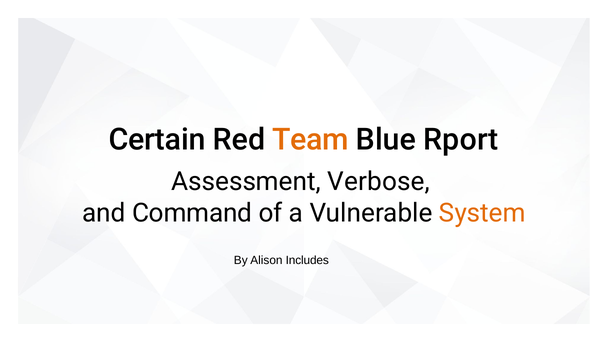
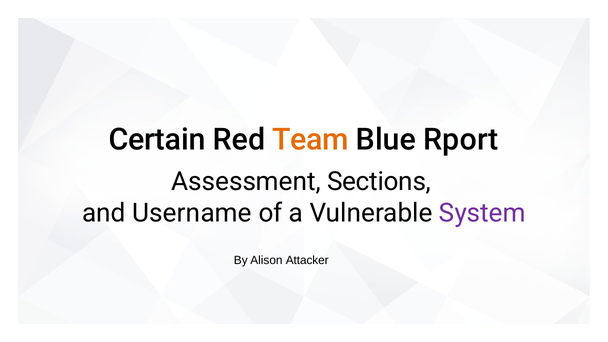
Verbose: Verbose -> Sections (379, 182)
Command: Command -> Username (192, 213)
System colour: orange -> purple (482, 213)
Includes: Includes -> Attacker (307, 260)
